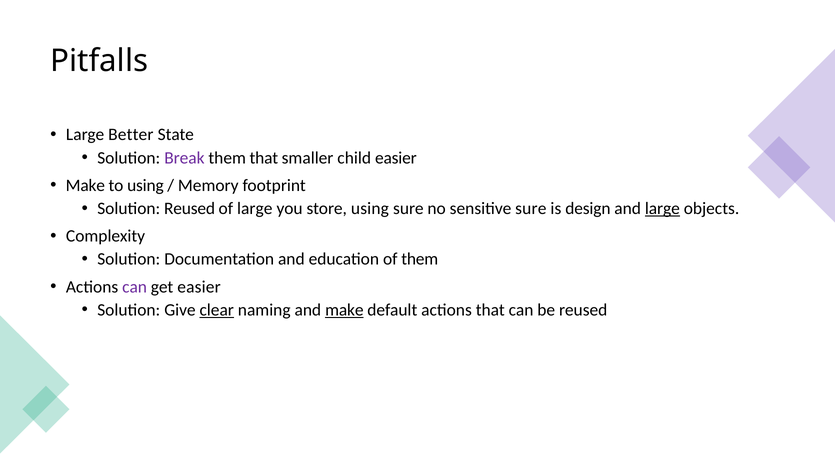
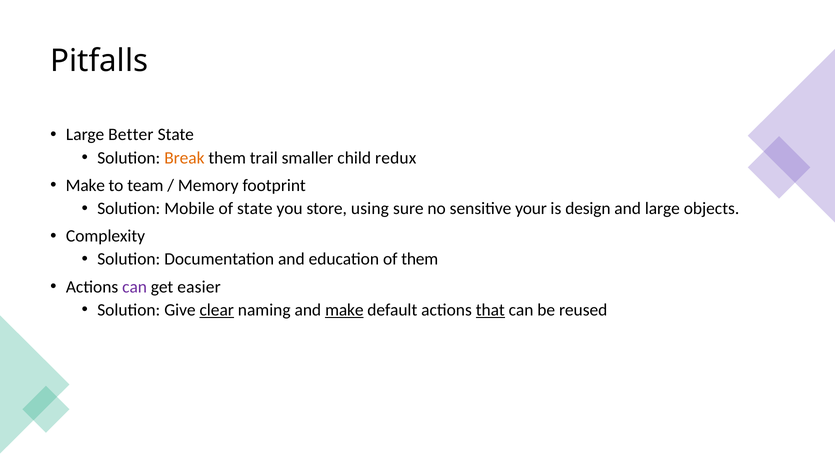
Break colour: purple -> orange (184, 158)
them that: that -> trail (264, 158)
child easier: easier -> redux (396, 158)
to using: using -> team (145, 185)
Solution Reused: Reused -> Mobile (189, 208)
of large: large -> state (255, 208)
sensitive sure: sure -> your (531, 208)
large underline: present -> none (662, 208)
that underline: none -> present (490, 310)
